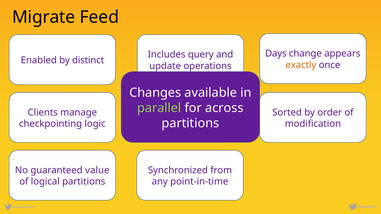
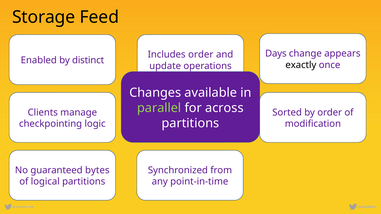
Migrate: Migrate -> Storage (44, 17)
Includes query: query -> order (201, 55)
exactly colour: orange -> black (301, 65)
value: value -> bytes (97, 170)
